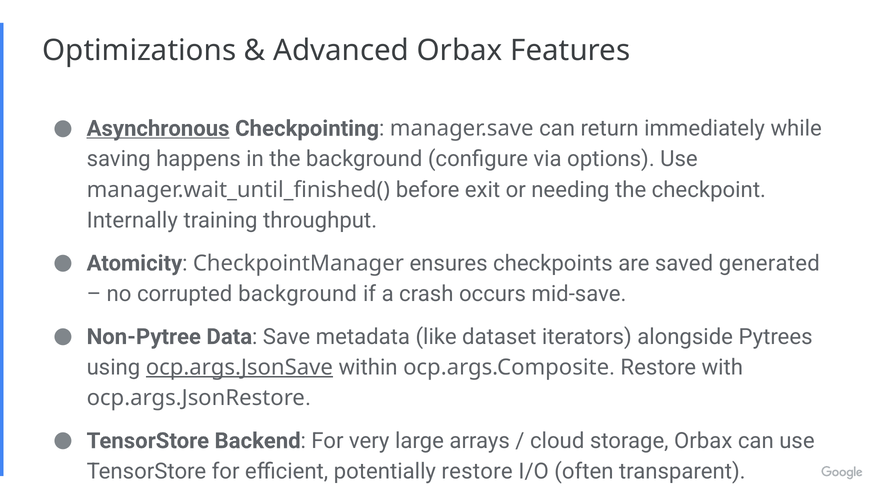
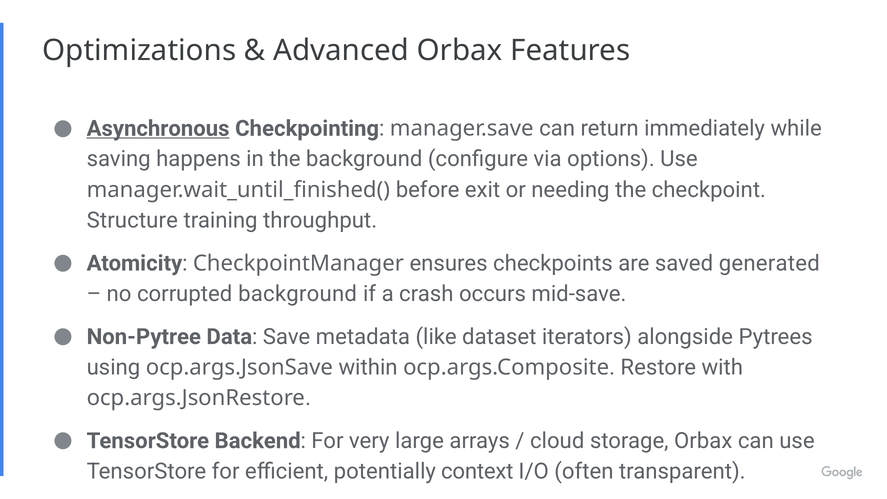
Internally: Internally -> Structure (132, 220)
ocp.args.JsonSave underline: present -> none (239, 367)
potentially restore: restore -> context (477, 471)
